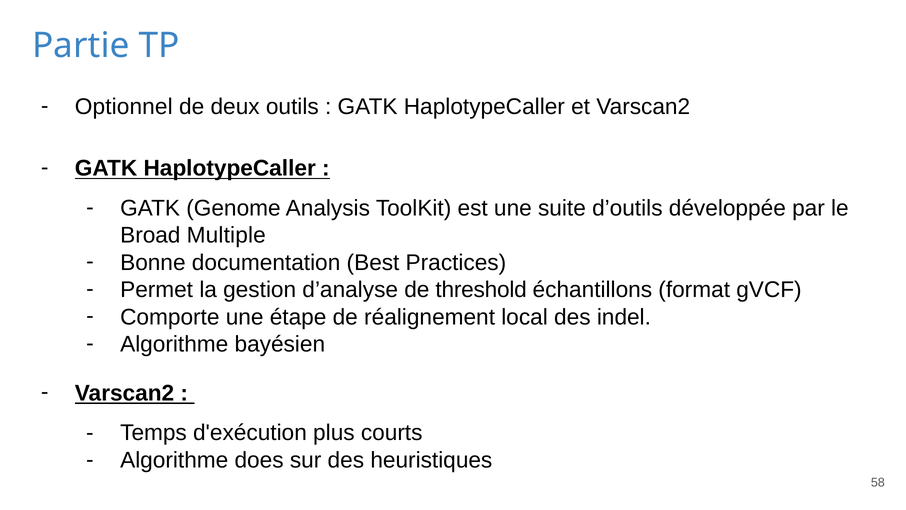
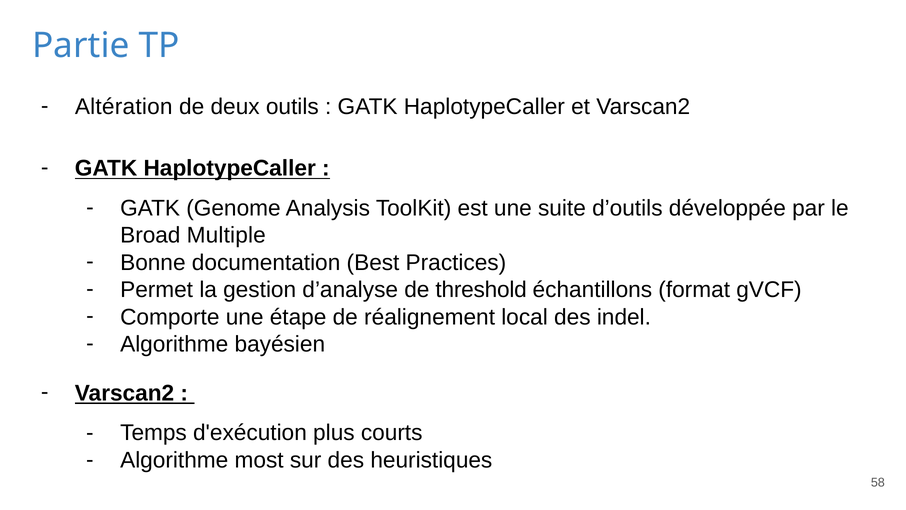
Optionnel: Optionnel -> Altération (124, 107)
does: does -> most (259, 460)
